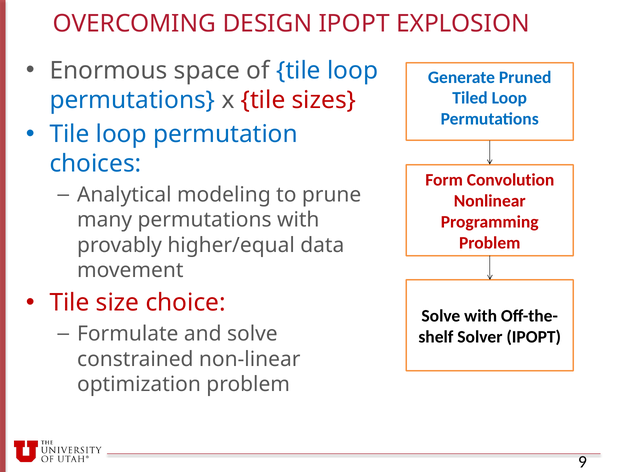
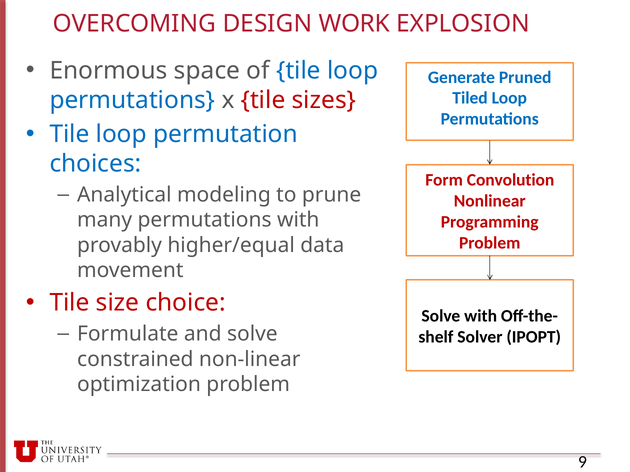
DESIGN IPOPT: IPOPT -> WORK (354, 23)
